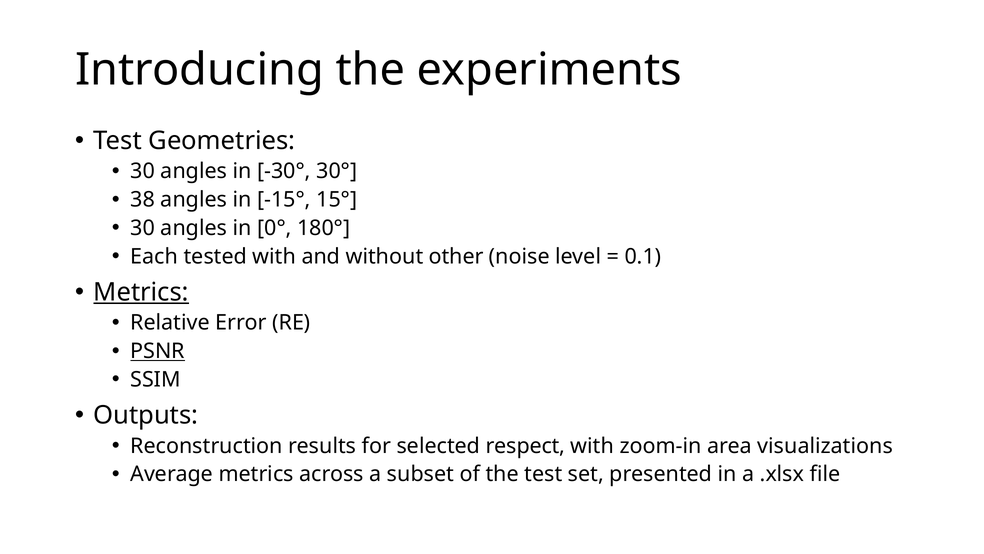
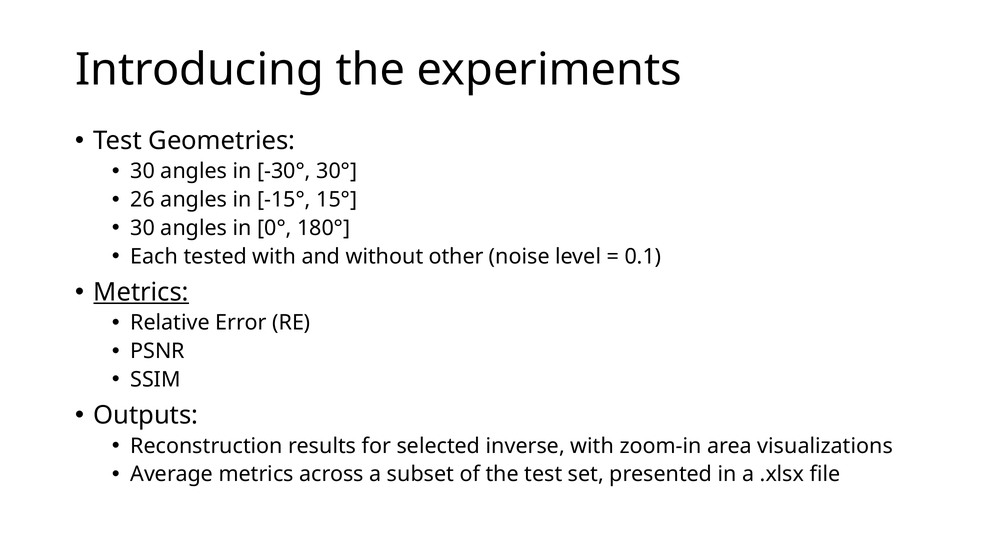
38: 38 -> 26 (143, 200)
PSNR underline: present -> none (158, 351)
respect: respect -> inverse (525, 446)
